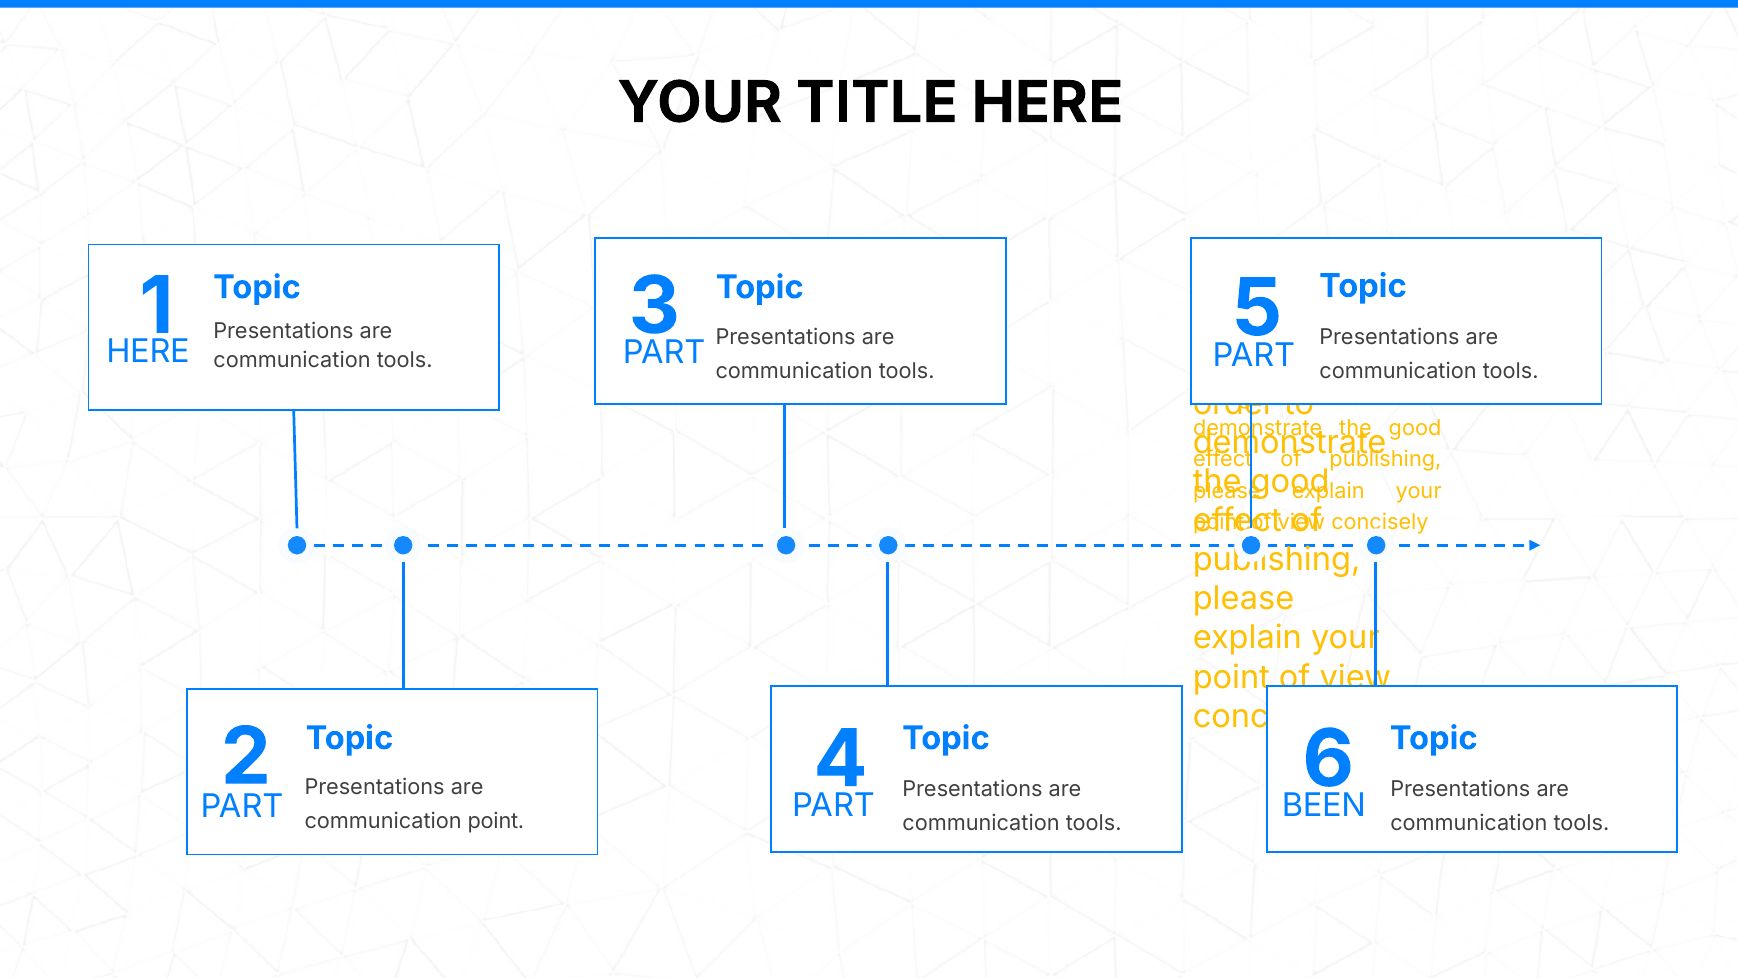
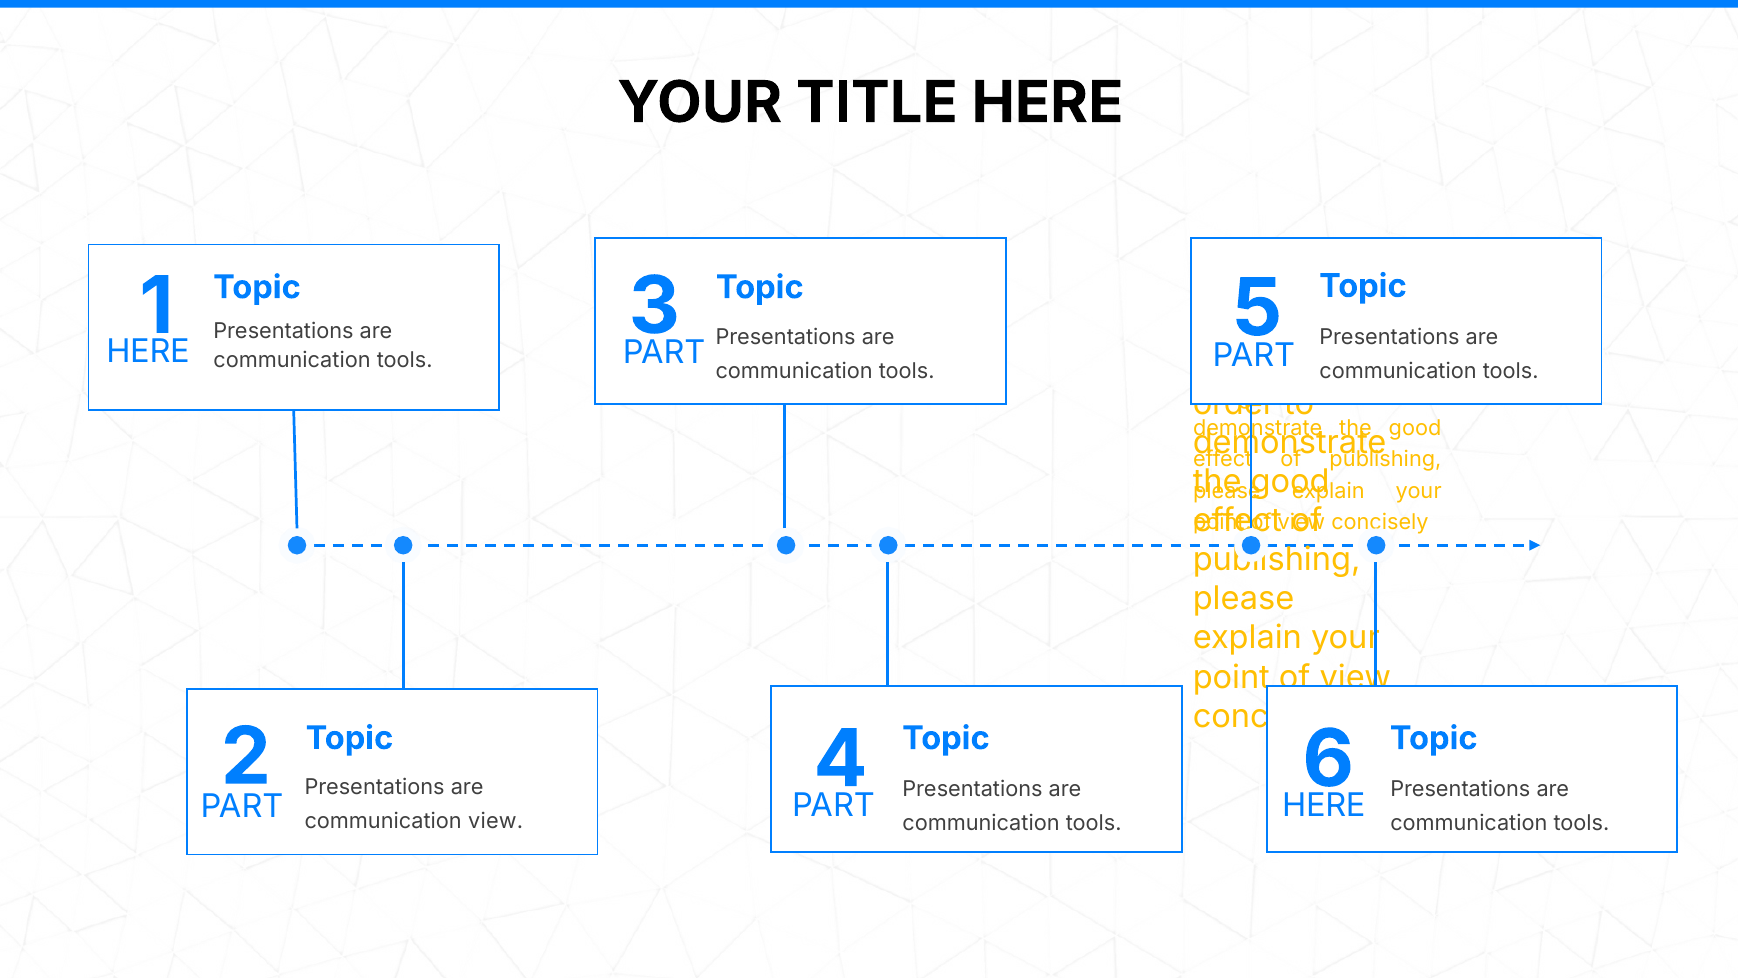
BEEN: BEEN -> HERE (1324, 806)
communication point: point -> view (496, 821)
